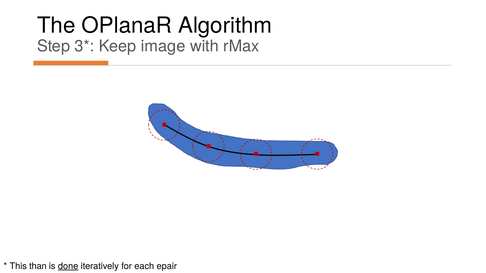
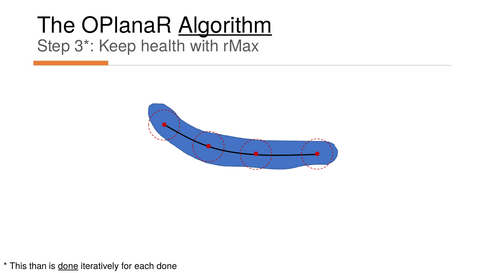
Algorithm underline: none -> present (225, 25)
image: image -> health (163, 46)
each epair: epair -> done (167, 267)
